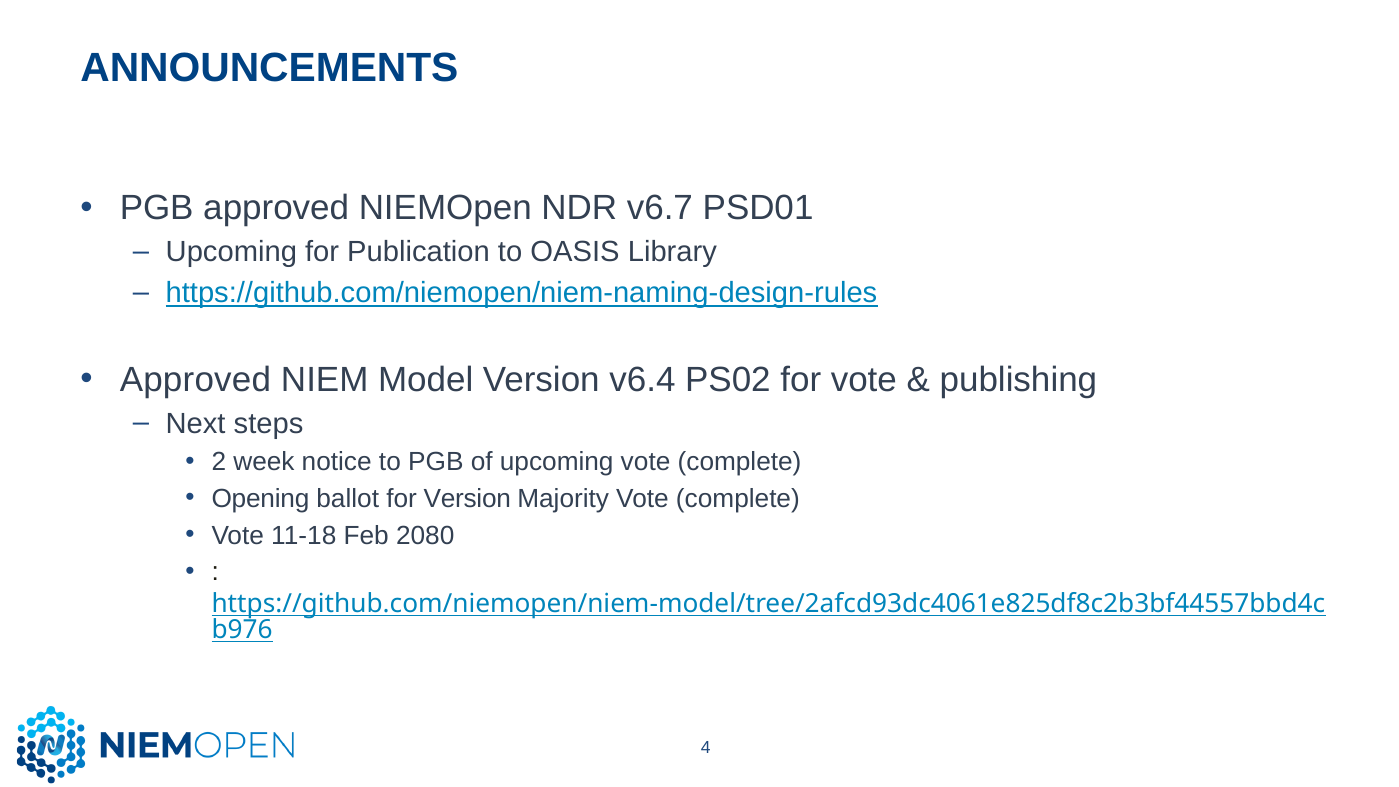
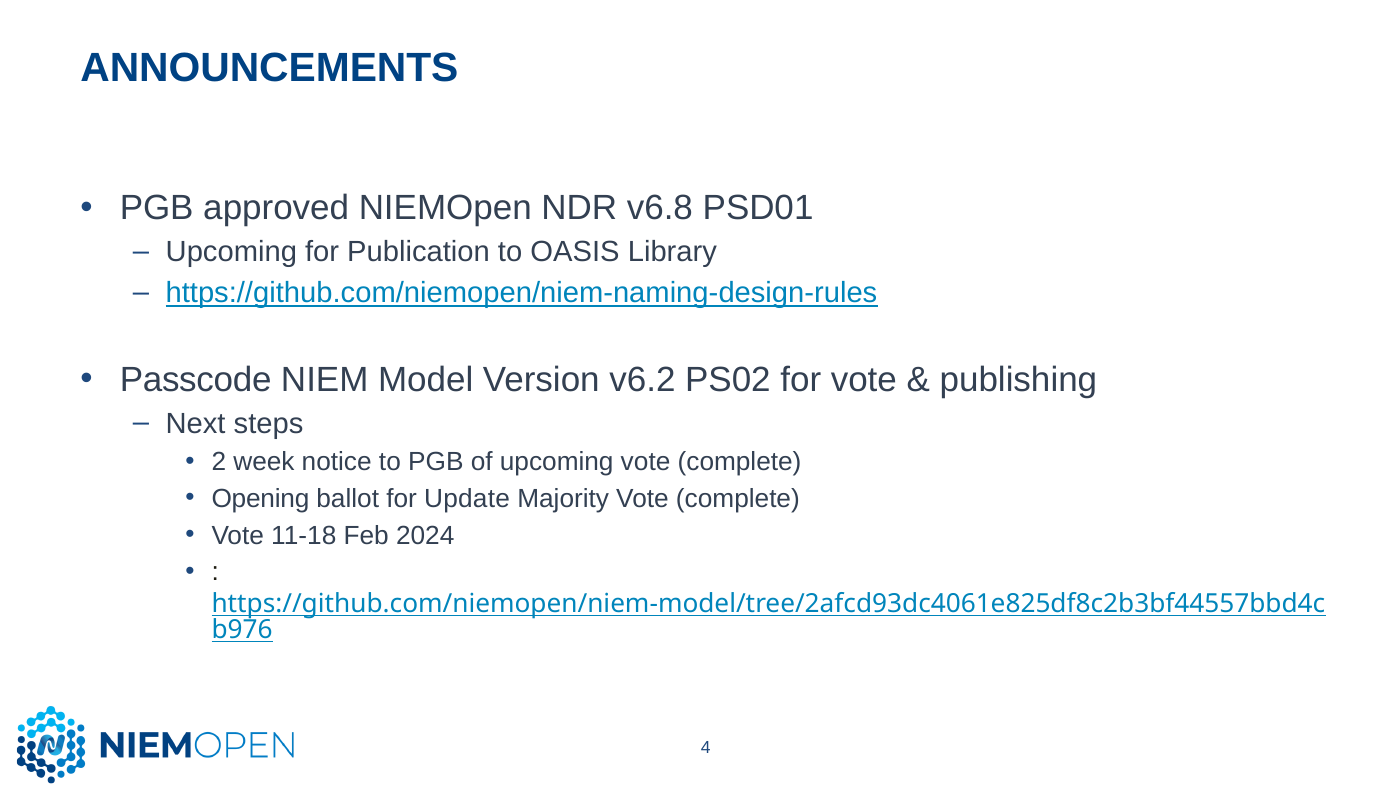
v6.7: v6.7 -> v6.8 (660, 208)
Approved: Approved -> Passcode (196, 380)
v6.4: v6.4 -> v6.2 (642, 380)
for Version: Version -> Update (467, 499)
2080: 2080 -> 2024 (425, 535)
